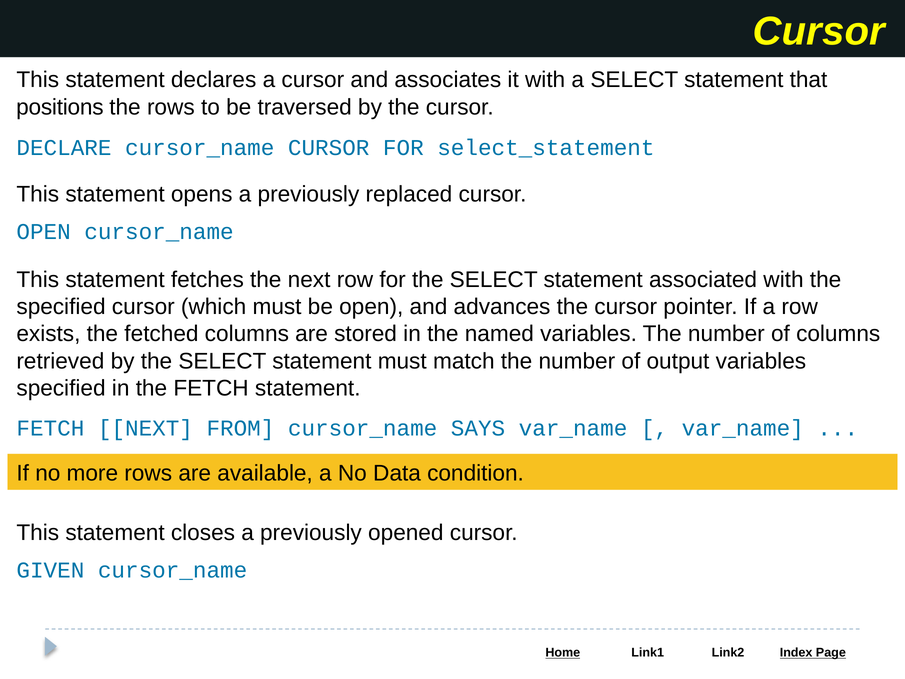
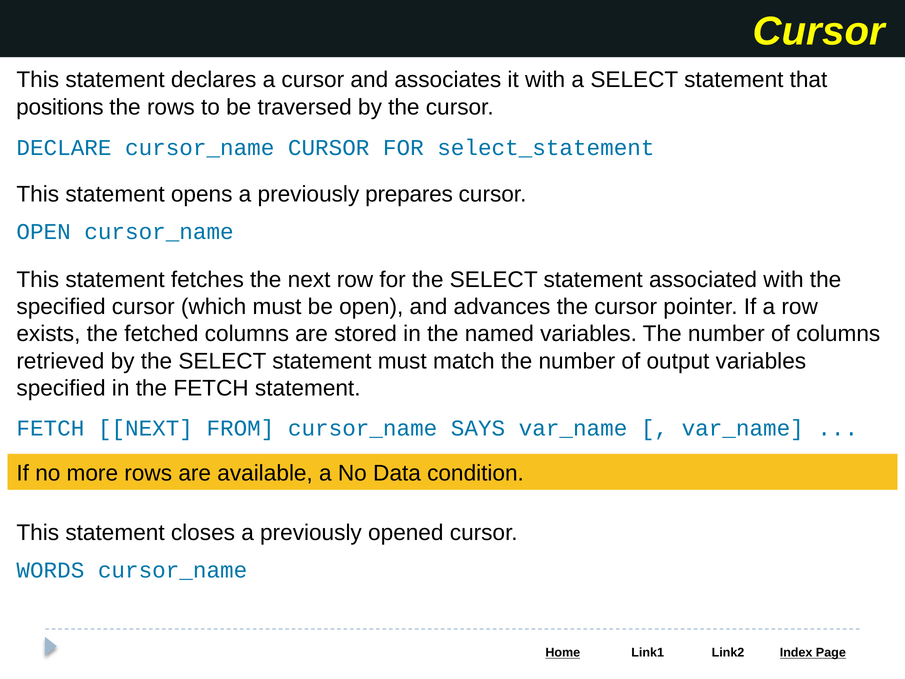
replaced: replaced -> prepares (409, 194)
GIVEN: GIVEN -> WORDS (50, 570)
